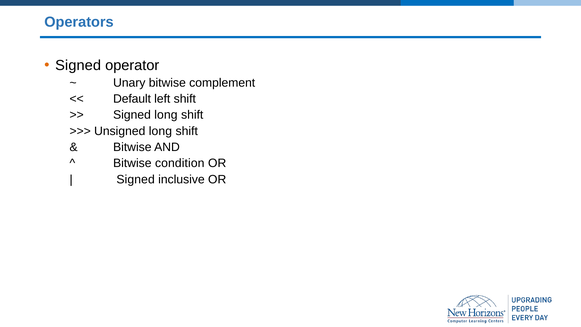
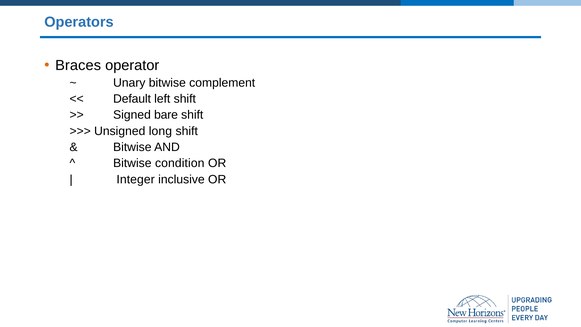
Signed: Signed -> Braces (78, 65)
Signed long: long -> bare (166, 115)
Signed: Signed -> Integer (136, 179)
